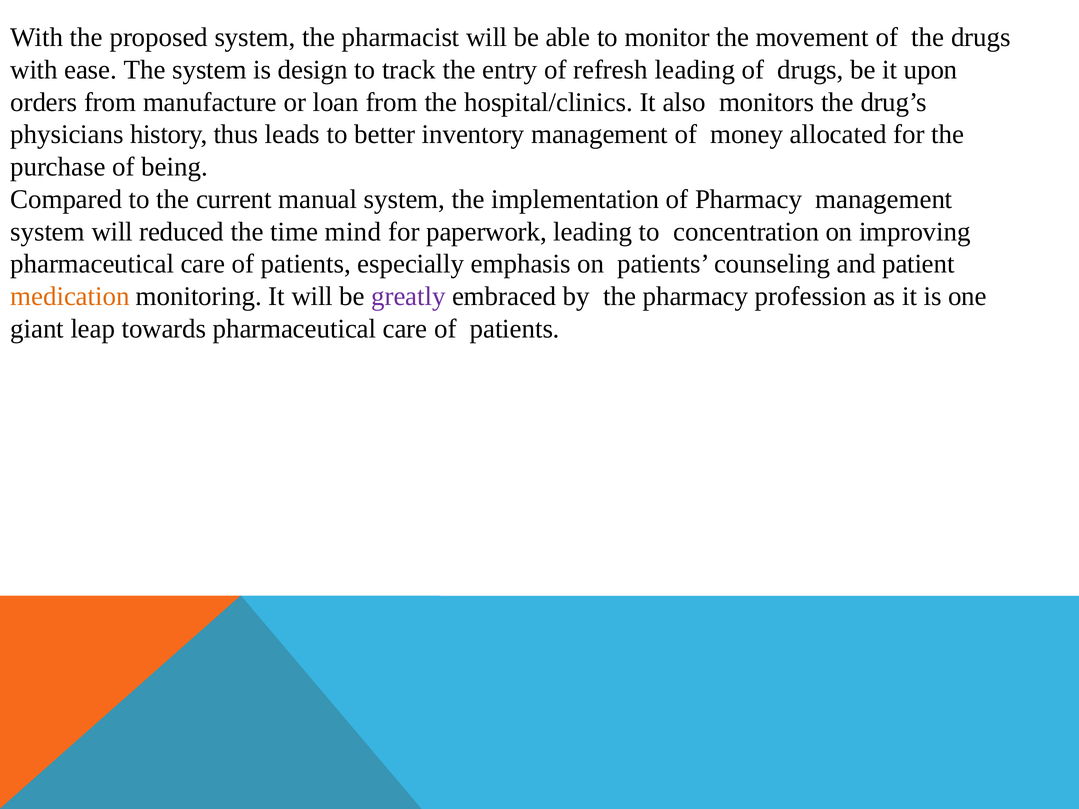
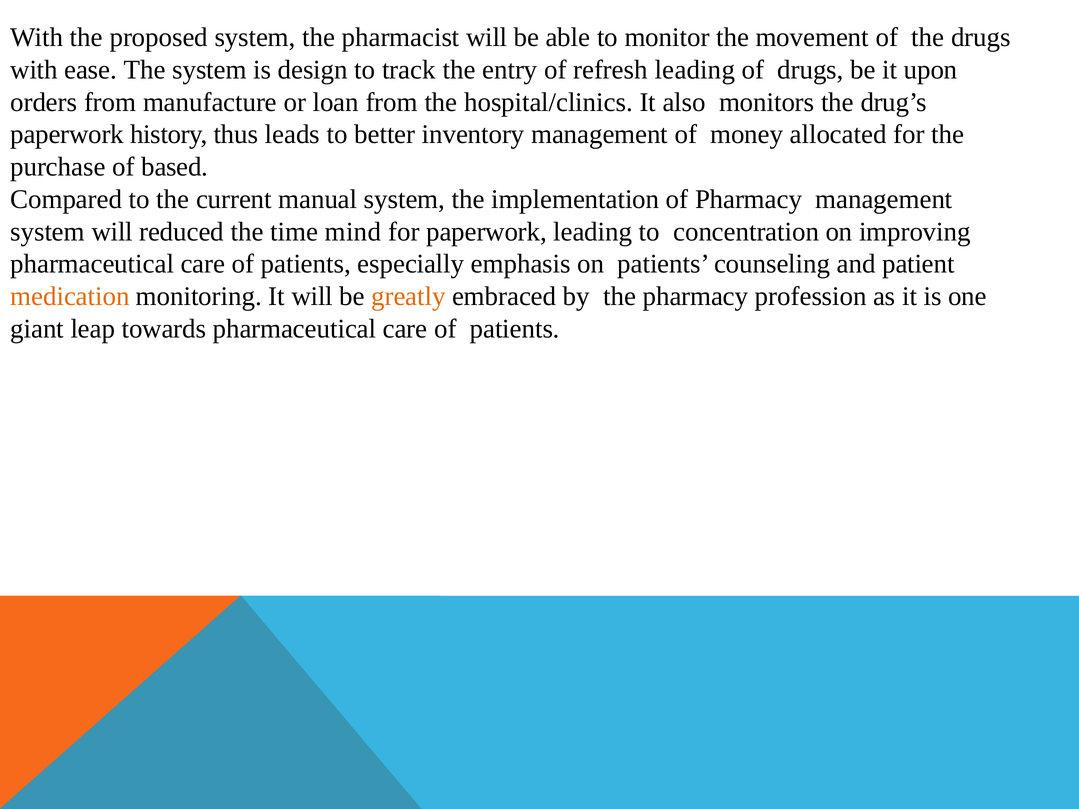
physicians: physicians -> paperwork (67, 135)
being: being -> based (175, 167)
greatly colour: purple -> orange (408, 296)
